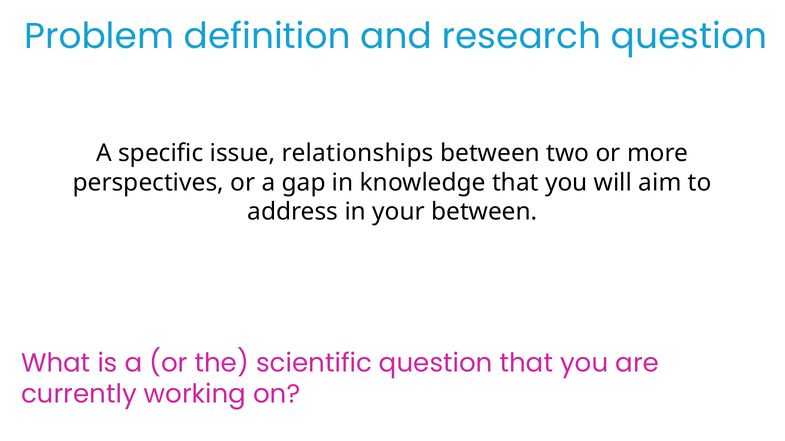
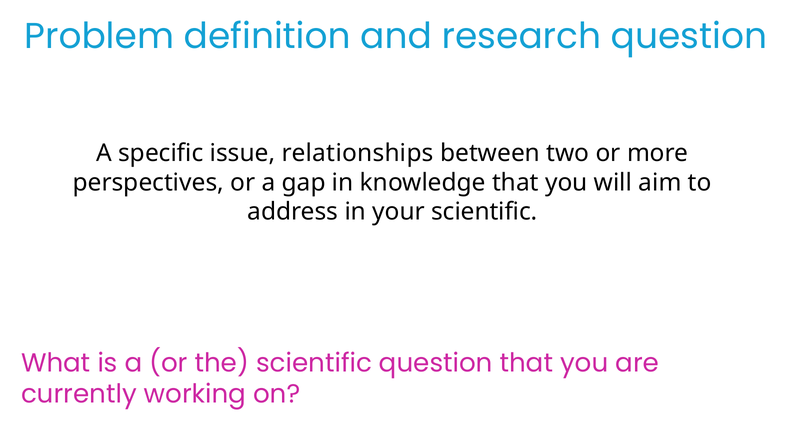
your between: between -> scientific (484, 212)
